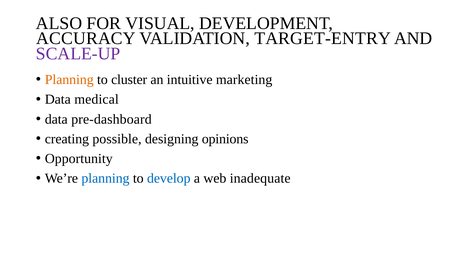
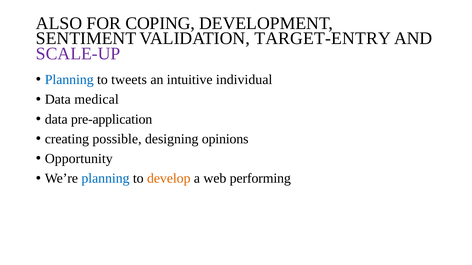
VISUAL: VISUAL -> COPING (160, 23)
ACCURACY: ACCURACY -> SENTIMENT (86, 39)
Planning colour: orange -> blue (69, 80)
cluster: cluster -> tweets (129, 80)
marketing: marketing -> individual (244, 80)
pre-dashboard: pre-dashboard -> pre-application (112, 119)
develop colour: blue -> orange (169, 179)
inadequate: inadequate -> performing (260, 179)
